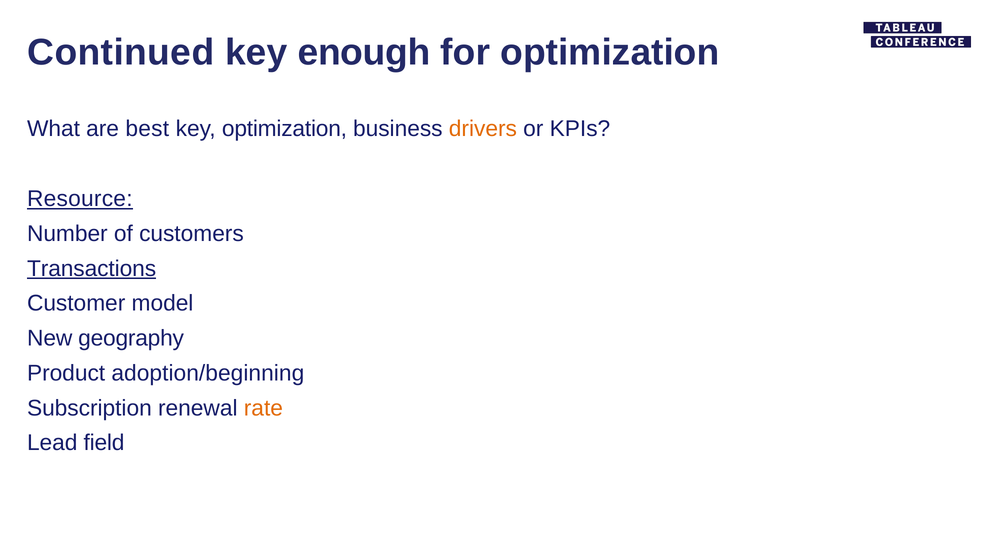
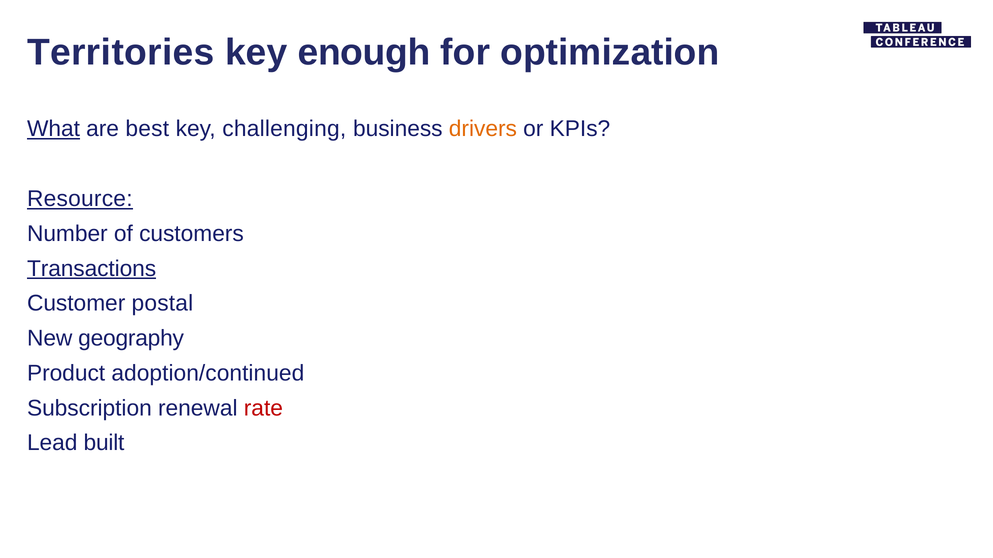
Continued: Continued -> Territories (121, 52)
What underline: none -> present (53, 129)
key optimization: optimization -> challenging (284, 129)
model: model -> postal (162, 304)
adoption/beginning: adoption/beginning -> adoption/continued (208, 374)
rate colour: orange -> red (263, 408)
field: field -> built (104, 443)
